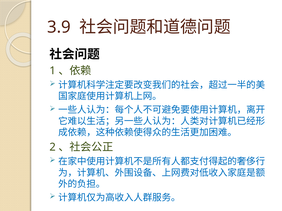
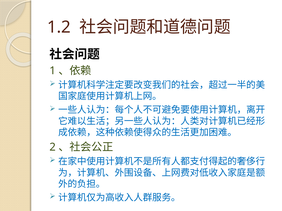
3.9: 3.9 -> 1.2 (59, 27)
